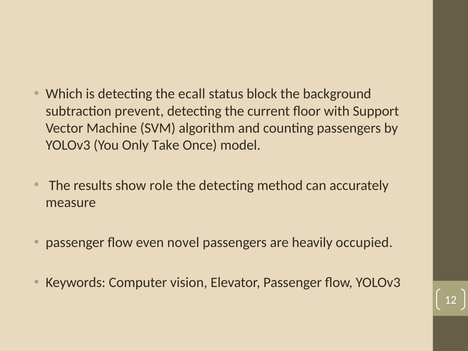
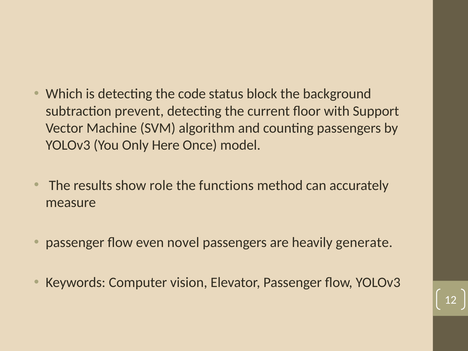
ecall: ecall -> code (192, 94)
Take: Take -> Here (166, 145)
the detecting: detecting -> functions (226, 185)
occupied: occupied -> generate (364, 242)
